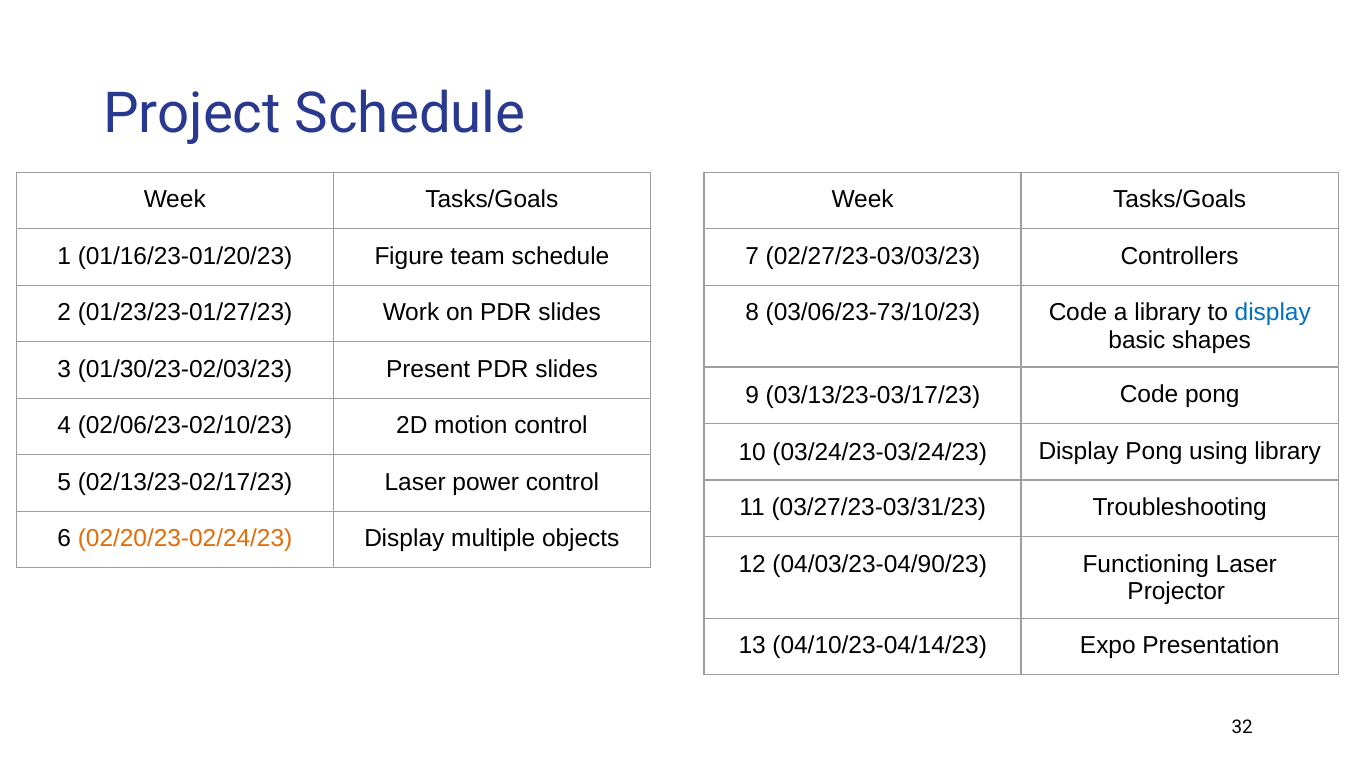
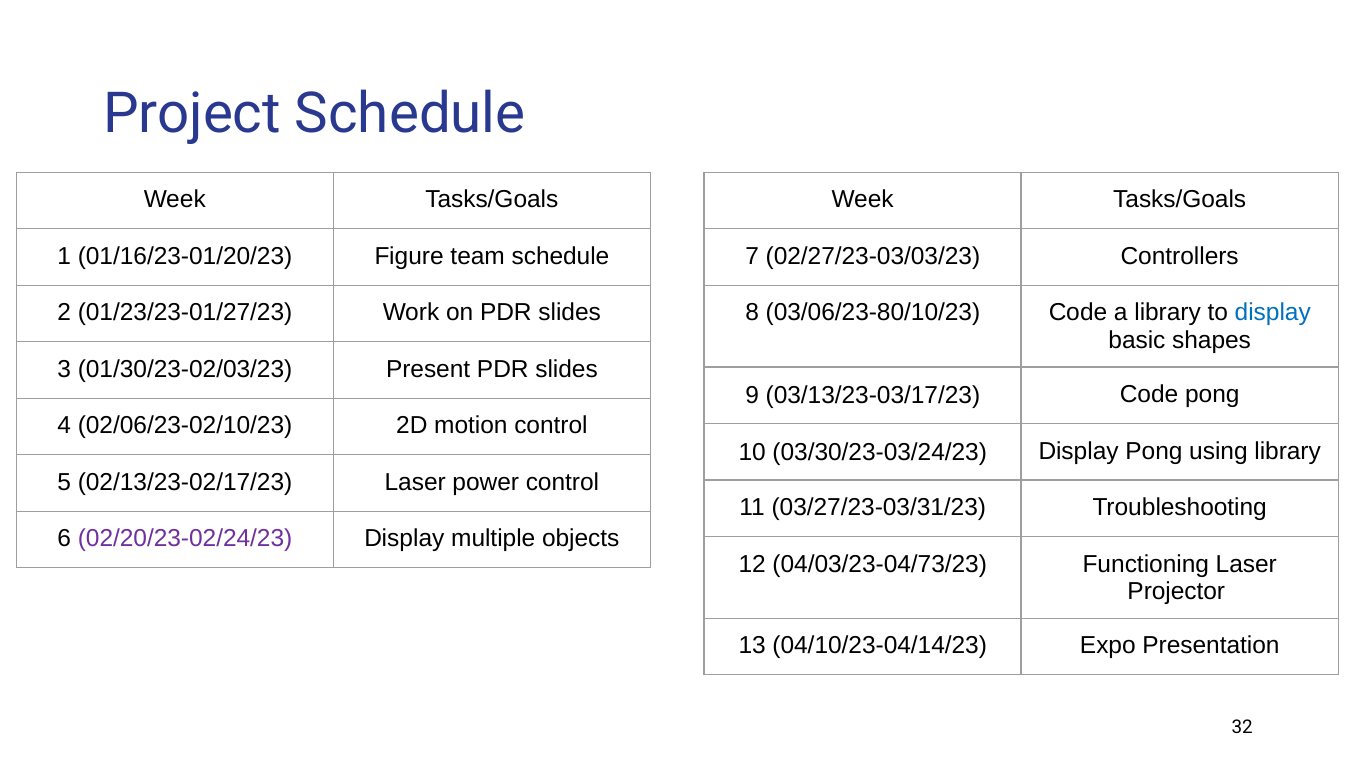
03/06/23-73/10/23: 03/06/23-73/10/23 -> 03/06/23-80/10/23 (873, 313)
03/24/23-03/24/23: 03/24/23-03/24/23 -> 03/30/23-03/24/23 (880, 452)
02/20/23-02/24/23 colour: orange -> purple (185, 539)
04/03/23-04/90/23: 04/03/23-04/90/23 -> 04/03/23-04/73/23 (880, 564)
